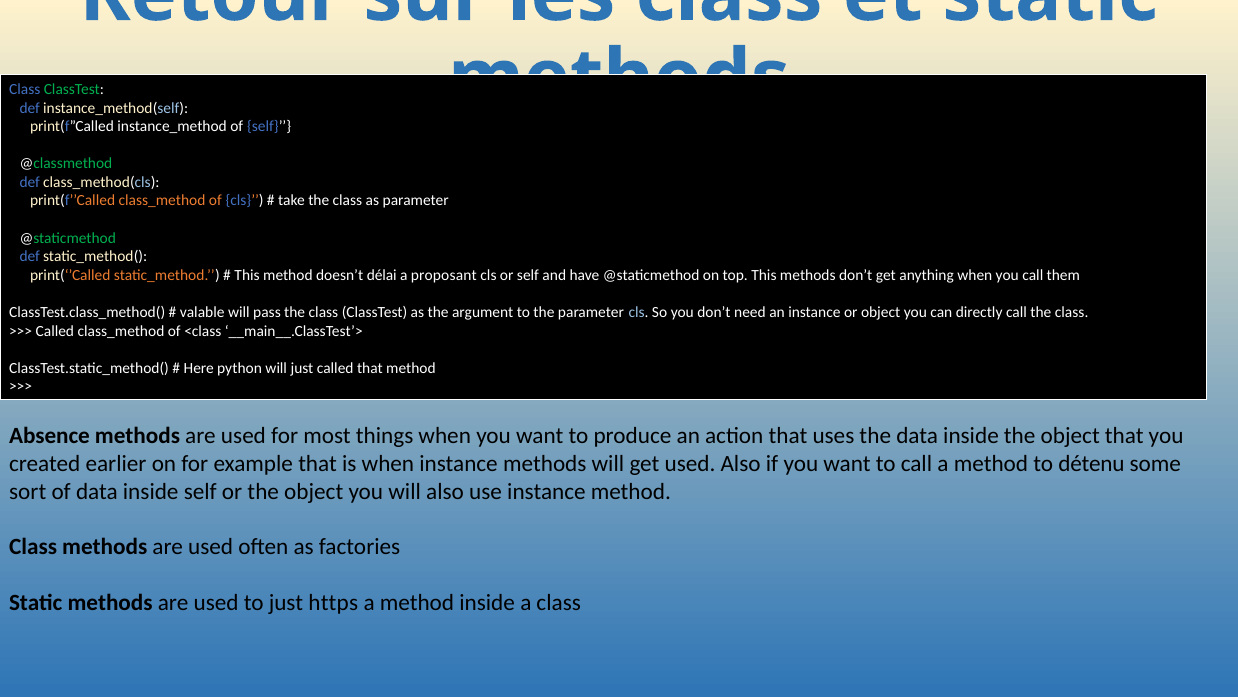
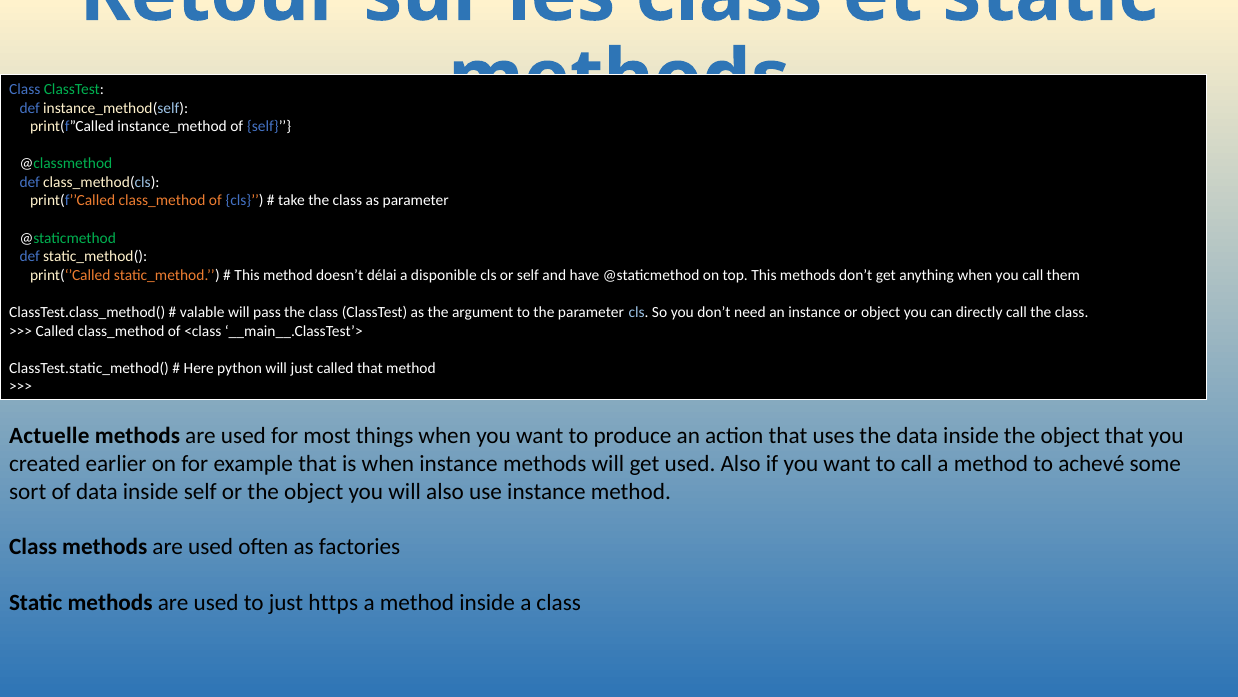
proposant: proposant -> disponible (444, 275)
Absence: Absence -> Actuelle (49, 435)
détenu: détenu -> achevé (1091, 463)
